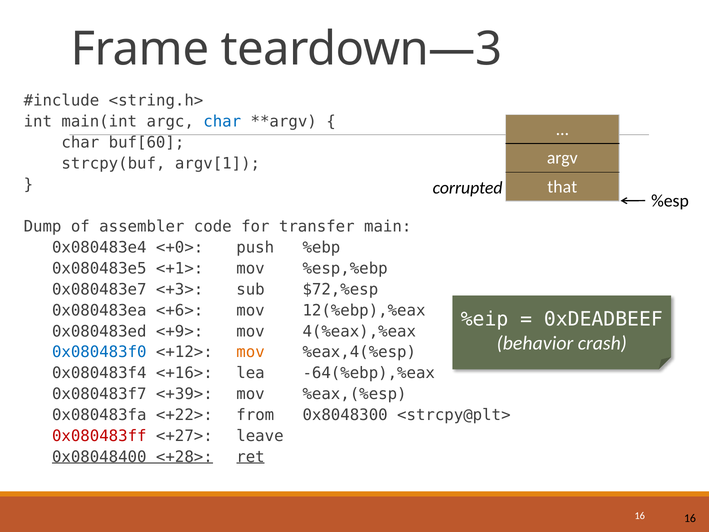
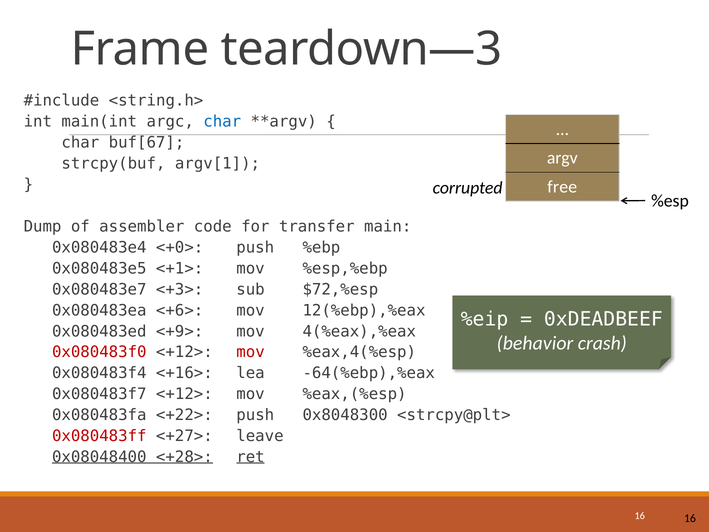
buf[60: buf[60 -> buf[67 (147, 142)
that: that -> free (562, 187)
0x080483f0 colour: blue -> red (99, 352)
mov colour: orange -> red (251, 352)
0x080483f7 <+39>: <+39> -> <+12> (184, 394)
<+22> from: from -> push (255, 415)
